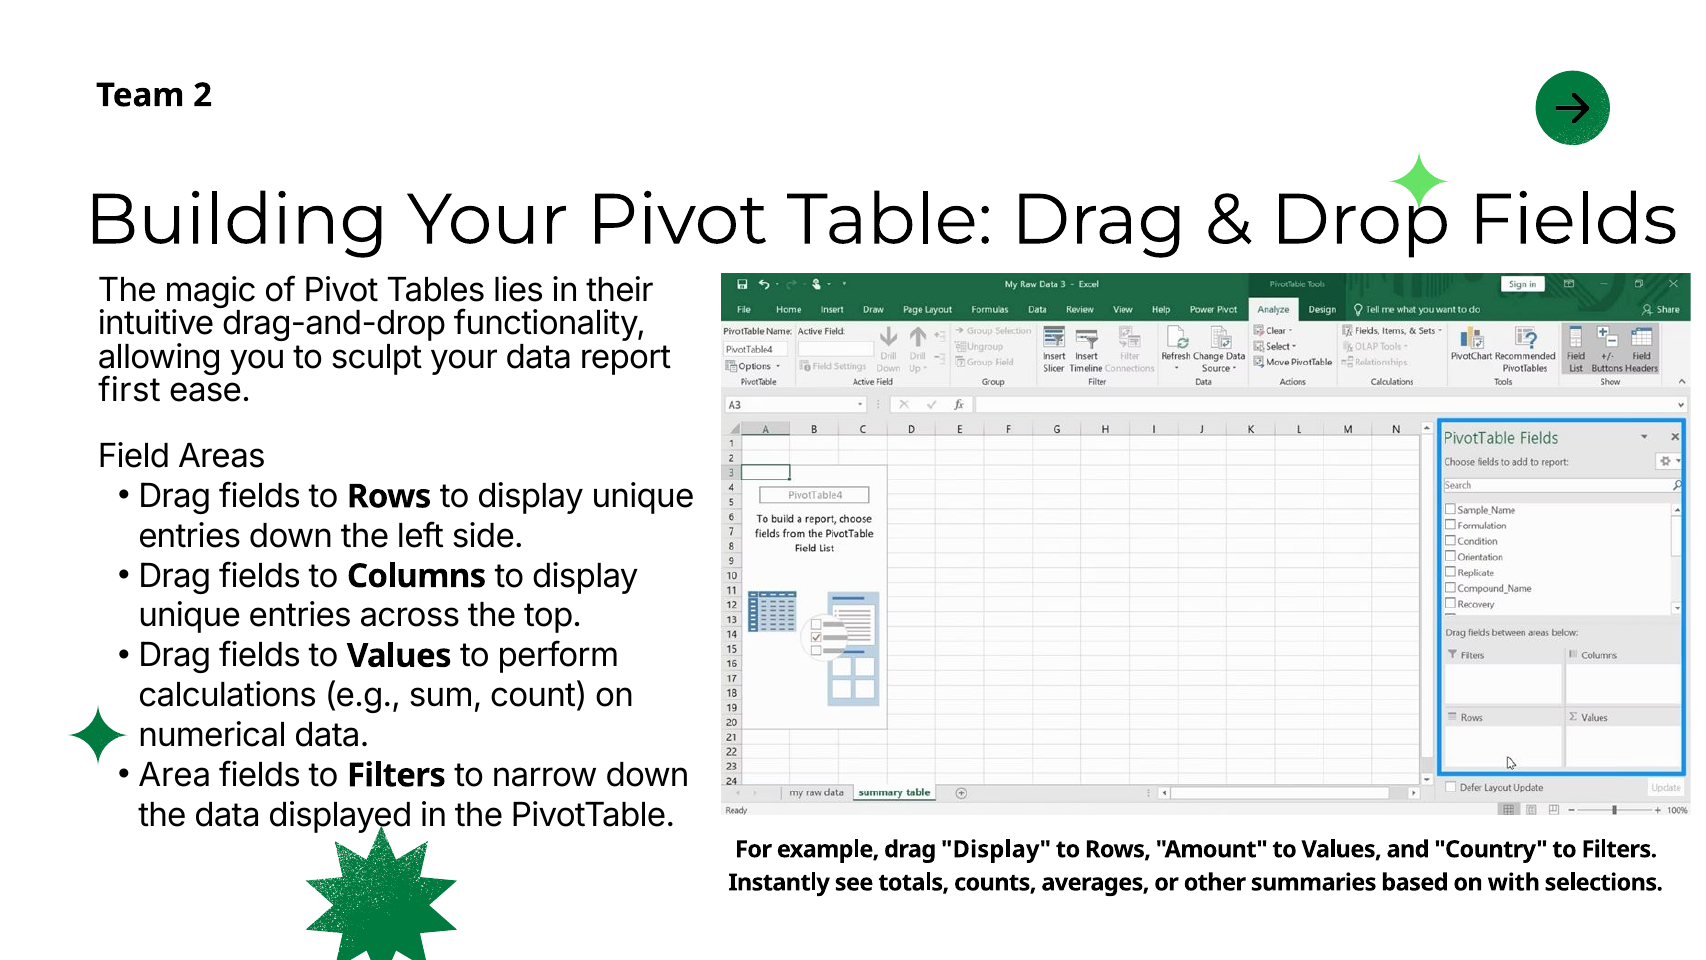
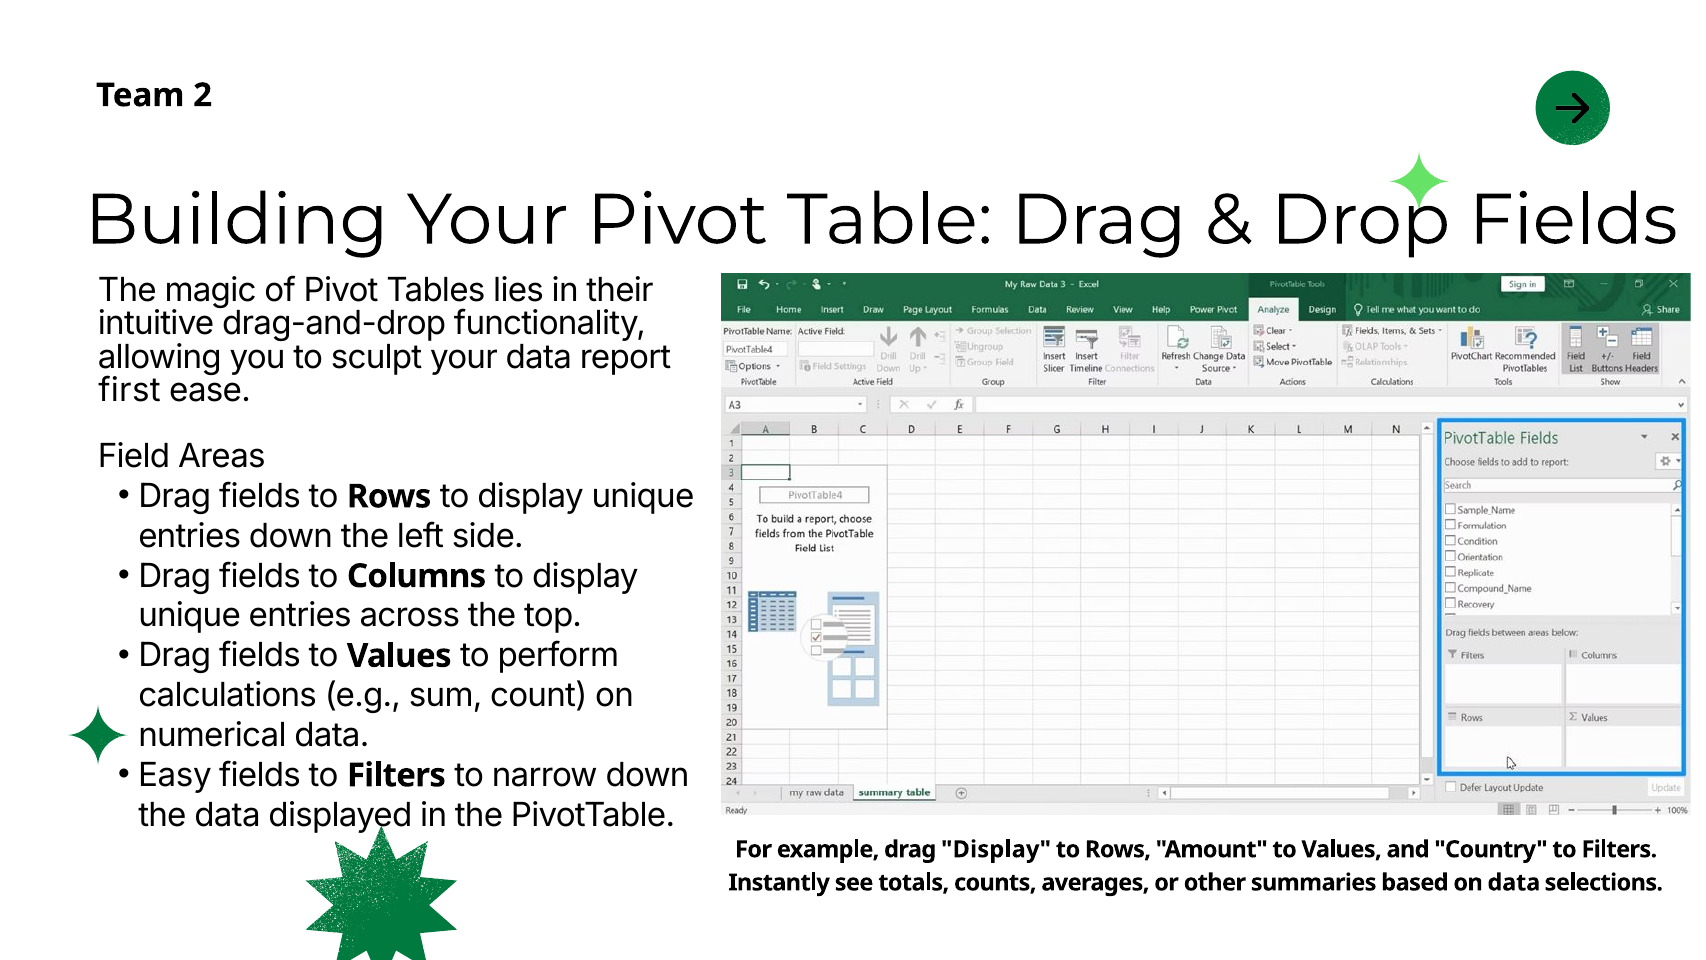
Area: Area -> Easy (175, 775)
on with: with -> data (1514, 882)
